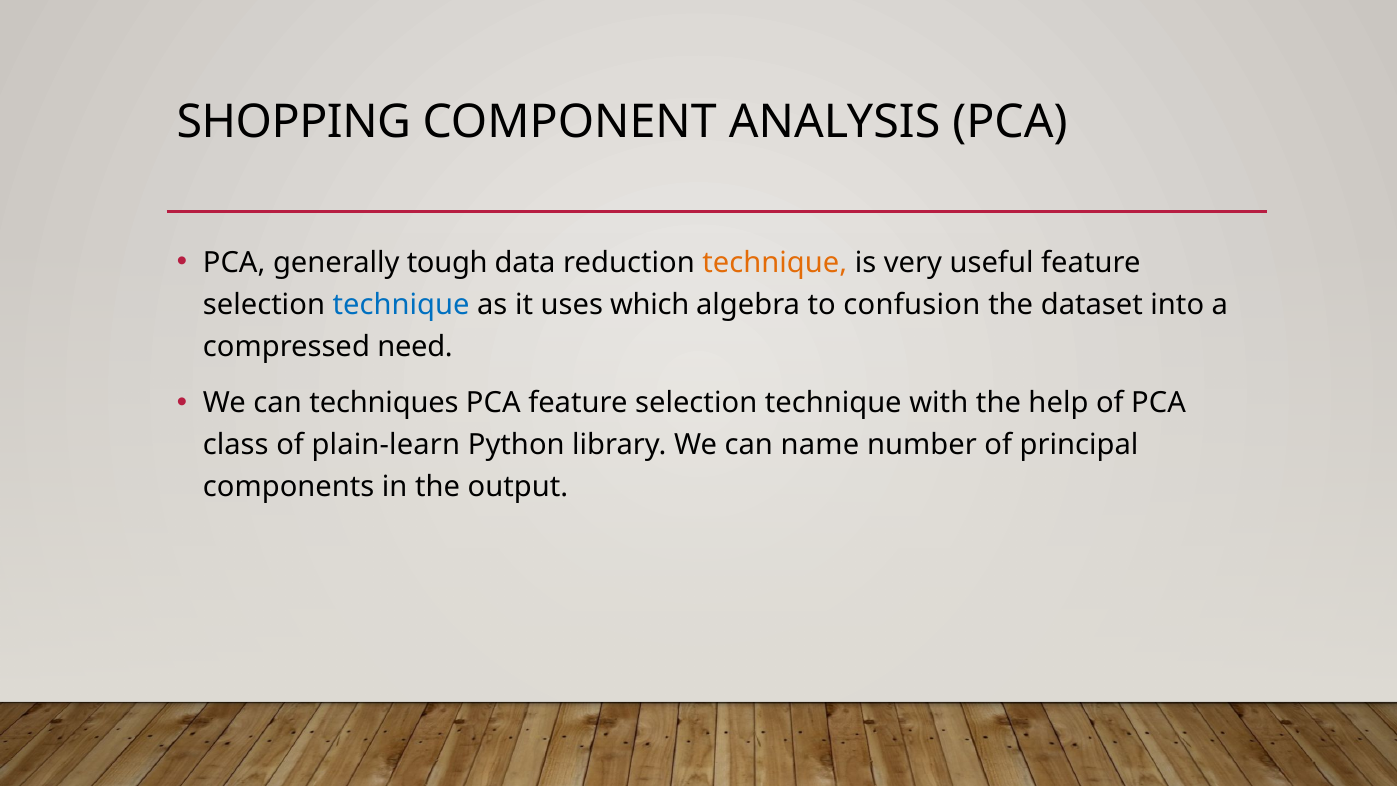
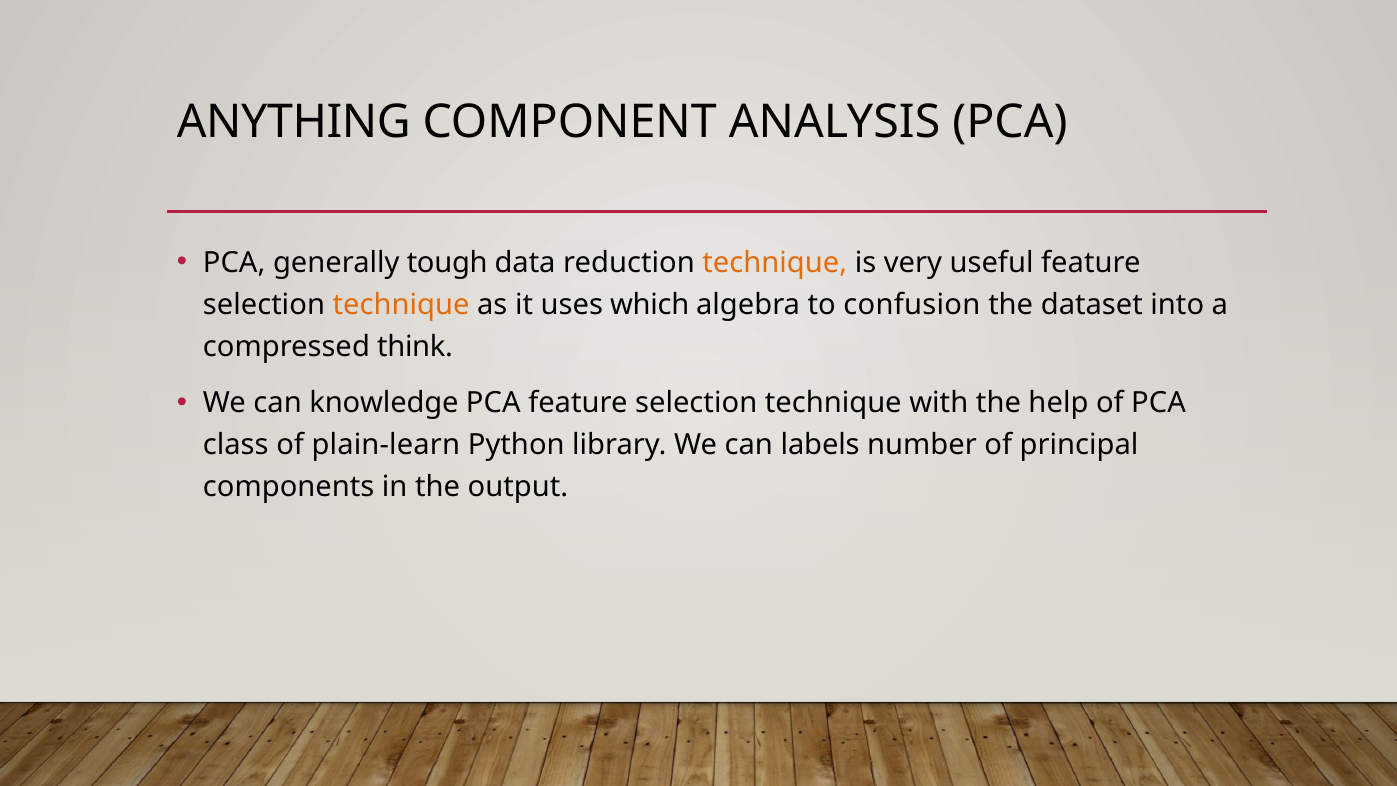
SHOPPING: SHOPPING -> ANYTHING (294, 122)
technique colour: blue -> orange (401, 305)
need: need -> think (415, 346)
techniques: techniques -> knowledge (384, 403)
name: name -> labels (820, 445)
